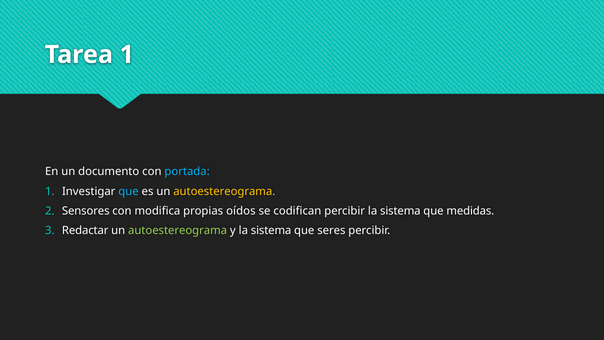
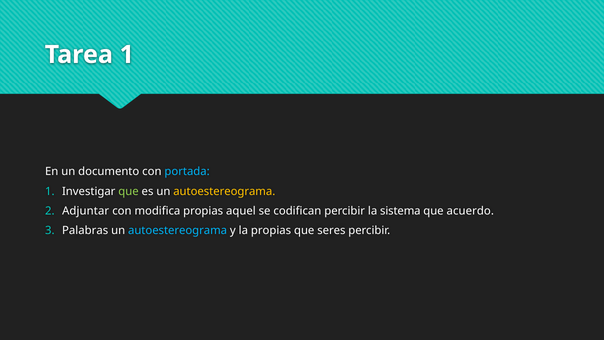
que colour: light blue -> light green (129, 191)
Sensores: Sensores -> Adjuntar (86, 211)
oídos: oídos -> aquel (241, 211)
medidas: medidas -> acuerdo (470, 211)
Redactar: Redactar -> Palabras (85, 230)
autoestereograma colour: light green -> light blue (178, 230)
y la sistema: sistema -> propias (271, 230)
